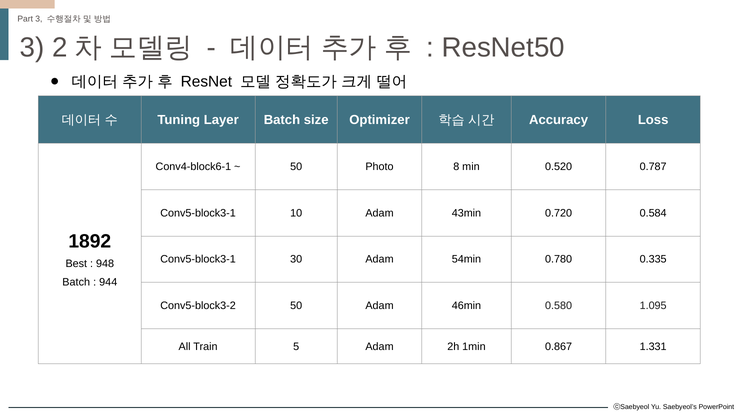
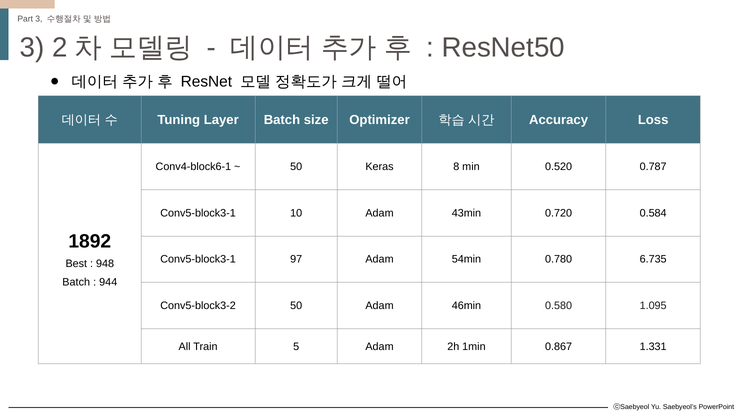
Photo: Photo -> Keras (380, 167)
30: 30 -> 97 (296, 259)
0.335: 0.335 -> 6.735 (653, 259)
